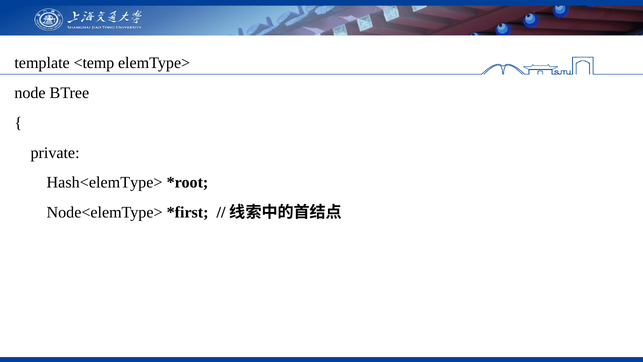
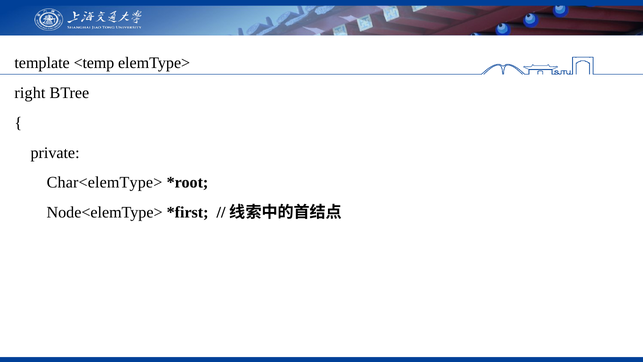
node: node -> right (30, 93)
Hash<elemType>: Hash<elemType> -> Char<elemType> (105, 182)
